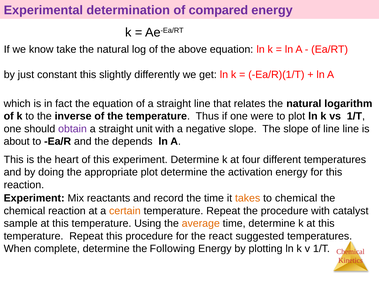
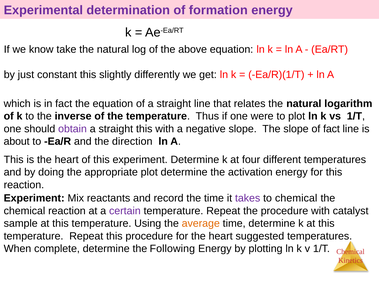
compared: compared -> formation (218, 10)
straight unit: unit -> this (144, 129)
of line: line -> fact (331, 129)
depends: depends -> direction (132, 142)
takes colour: orange -> purple (248, 198)
certain colour: orange -> purple (125, 211)
for the react: react -> heart (221, 236)
